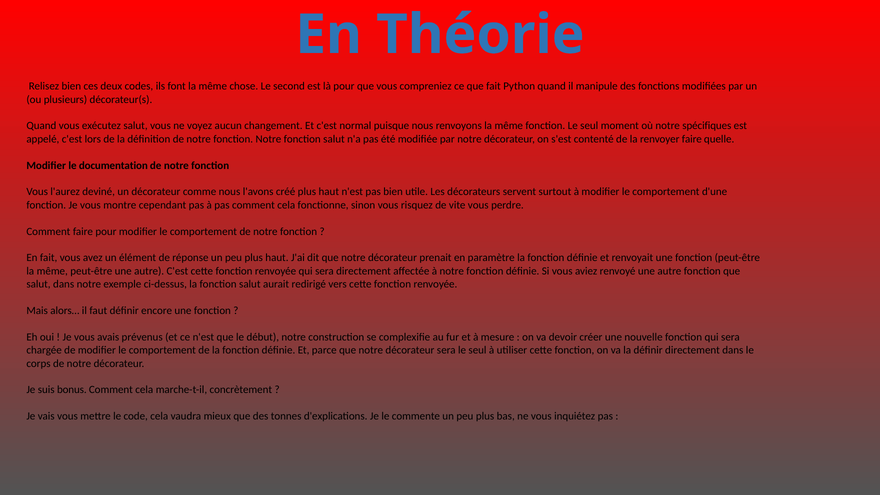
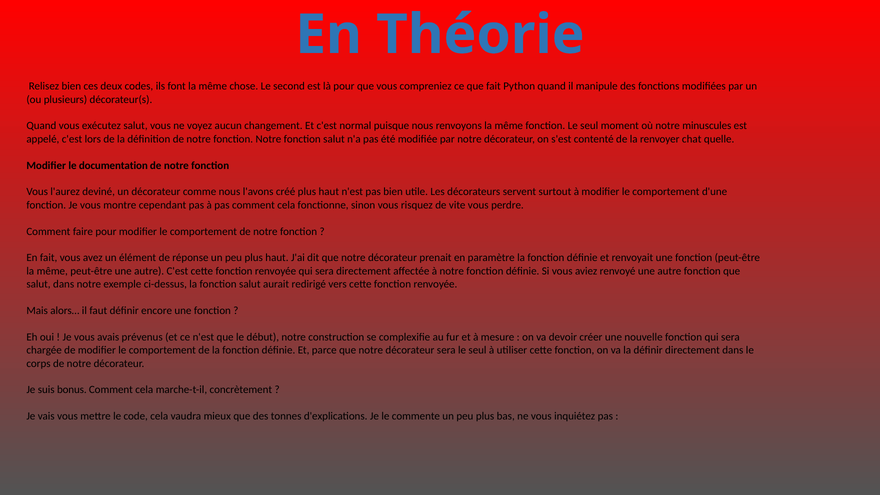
spécifiques: spécifiques -> minuscules (707, 126)
renvoyer faire: faire -> chat (692, 139)
